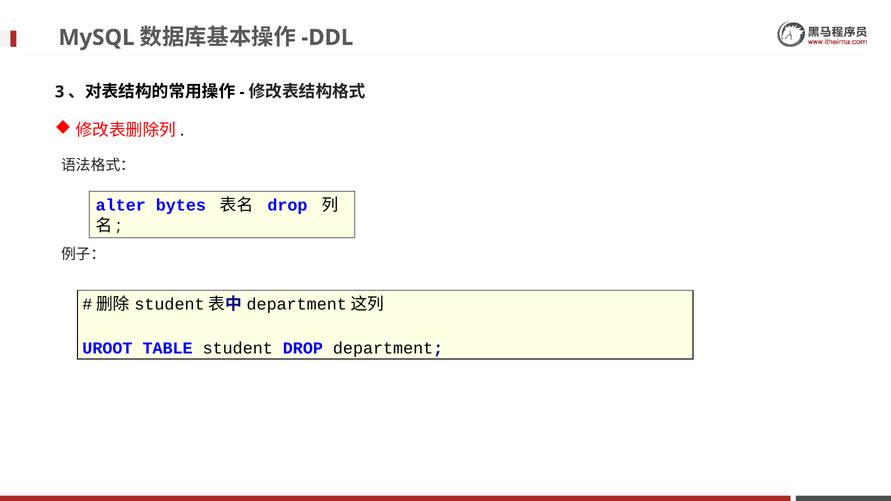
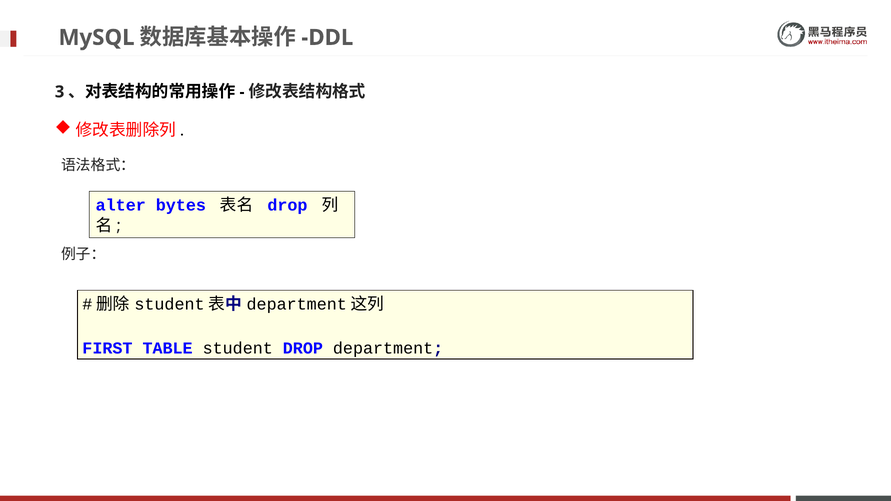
UROOT: UROOT -> FIRST (107, 349)
